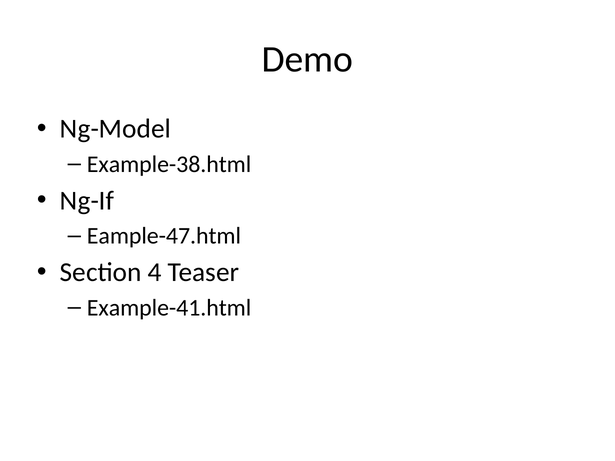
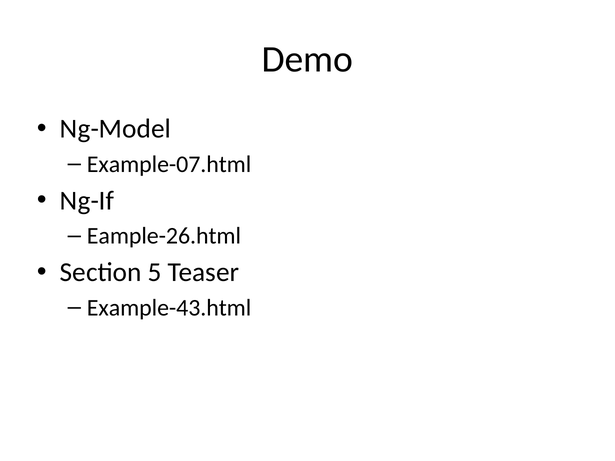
Example-38.html: Example-38.html -> Example-07.html (169, 164)
Eample-47.html: Eample-47.html -> Eample-26.html (164, 236)
4: 4 -> 5 (155, 273)
Example-41.html: Example-41.html -> Example-43.html (169, 308)
